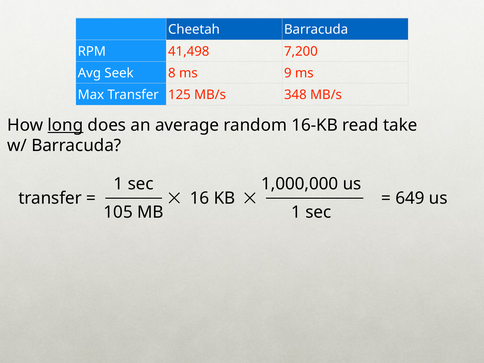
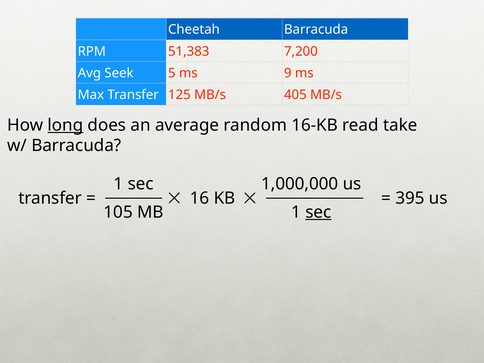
41,498: 41,498 -> 51,383 (189, 51)
8: 8 -> 5 (172, 73)
348: 348 -> 405 (295, 95)
649: 649 -> 395 (410, 198)
sec underline: none -> present (318, 212)
